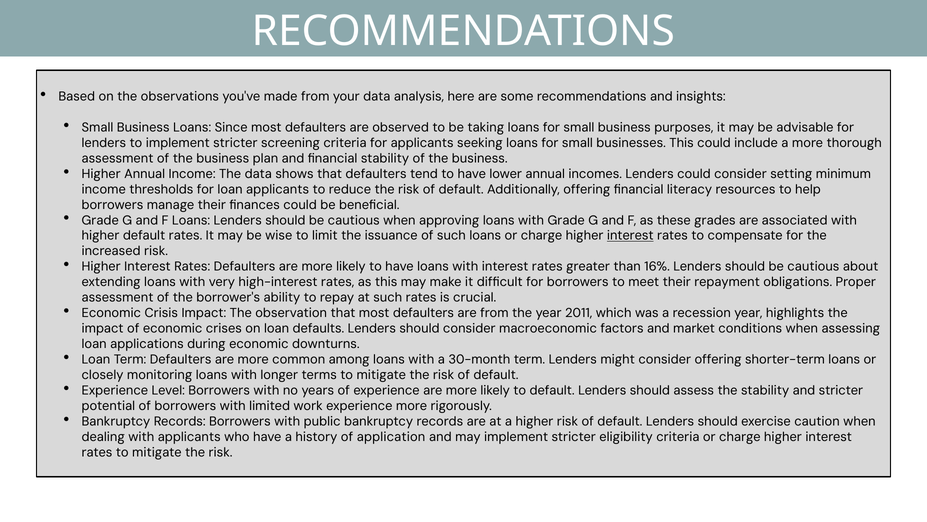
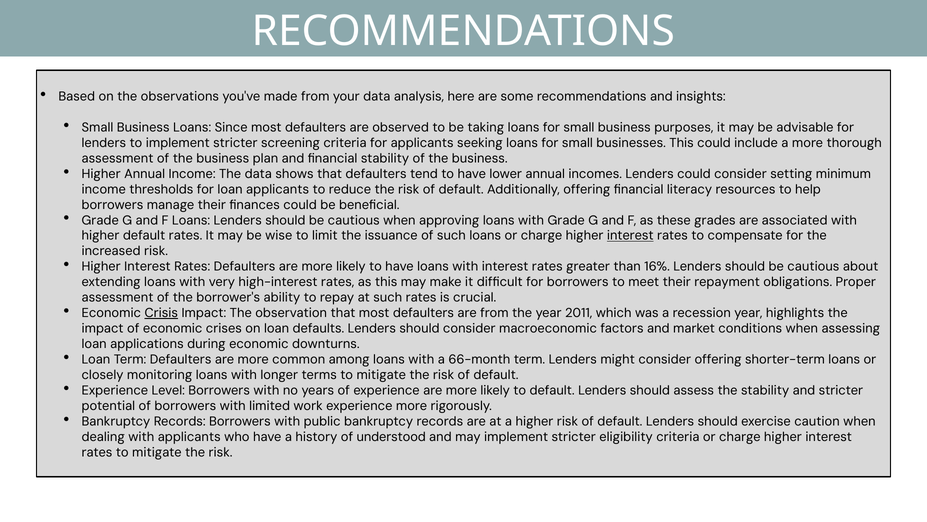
Crisis underline: none -> present (161, 313)
30-month: 30-month -> 66-month (479, 359)
application: application -> understood (391, 436)
